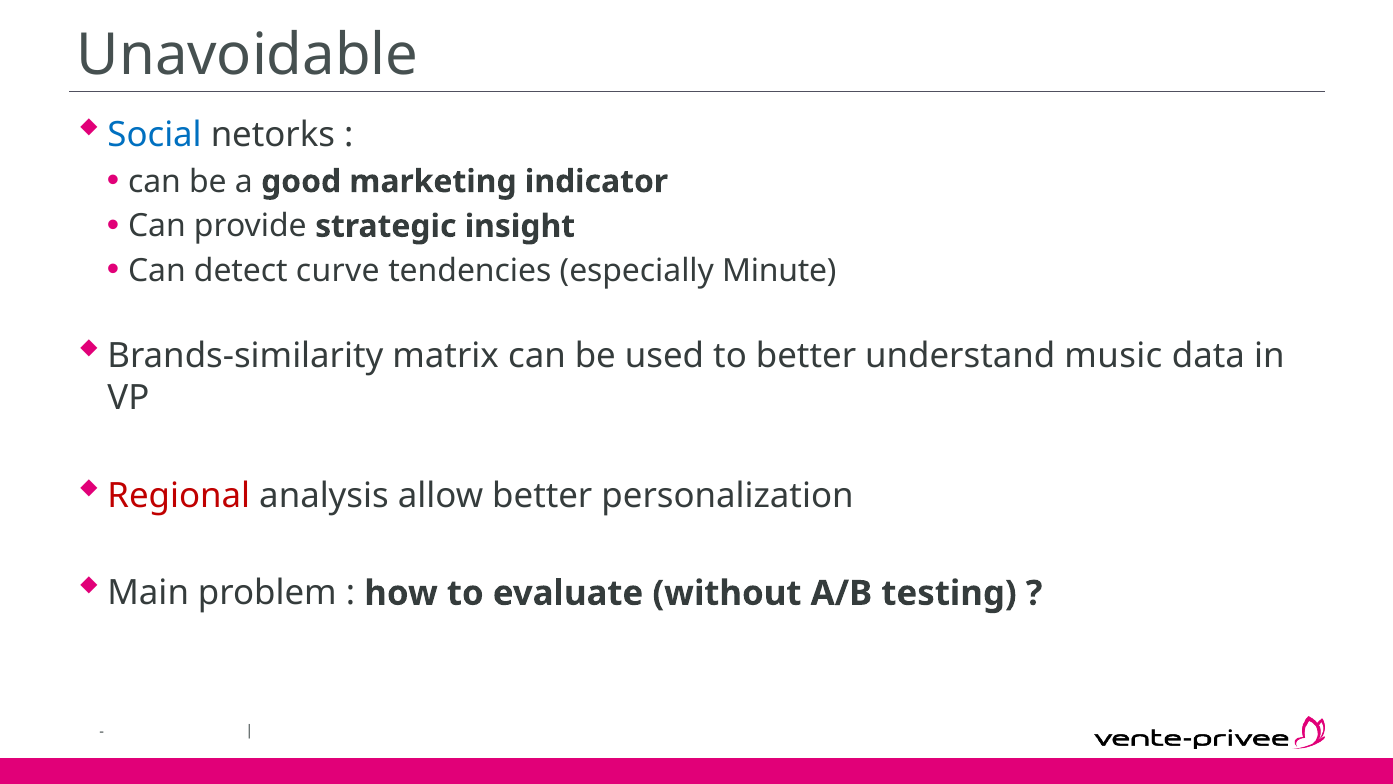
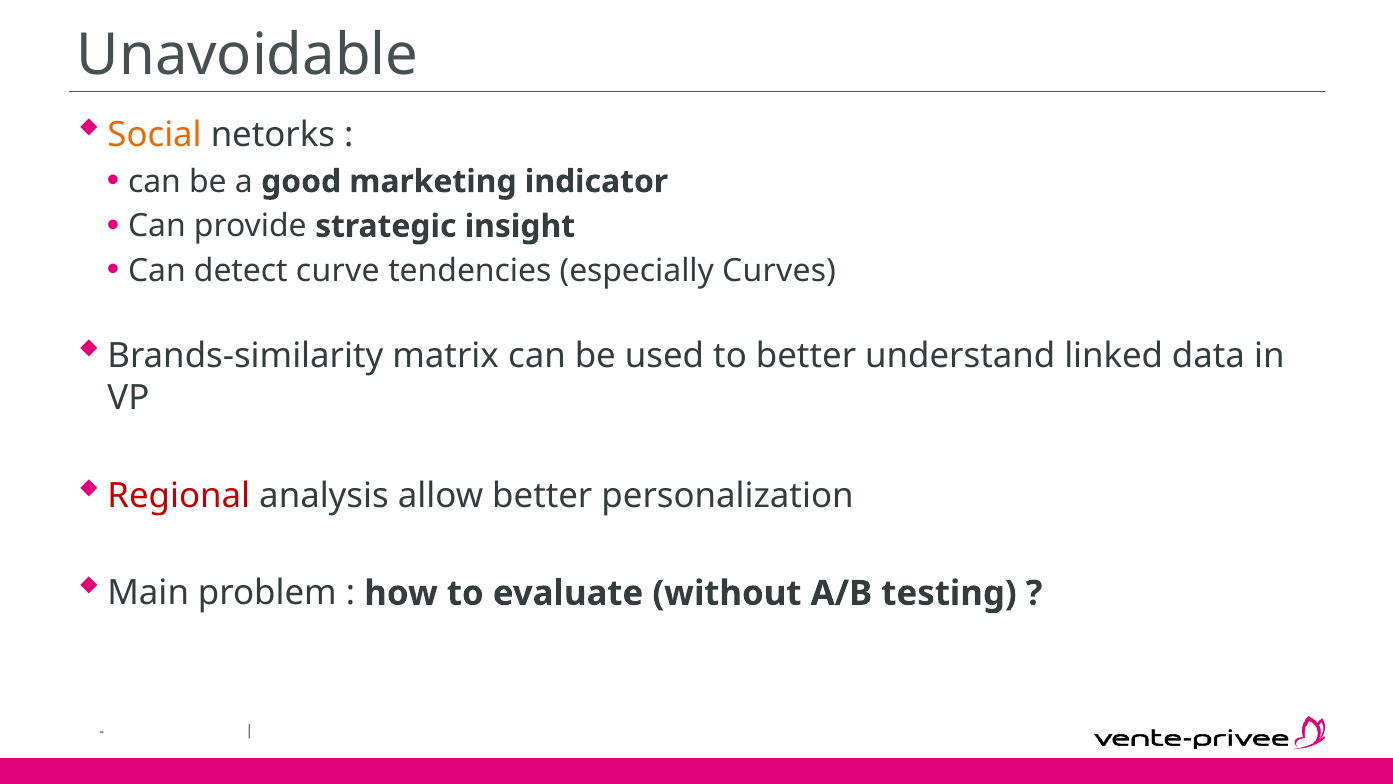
Social colour: blue -> orange (155, 135)
Minute: Minute -> Curves (779, 271)
music: music -> linked (1114, 356)
